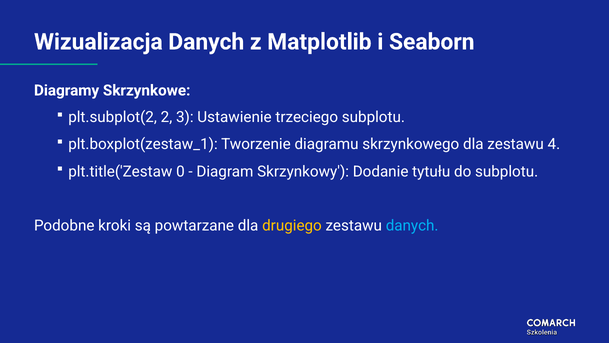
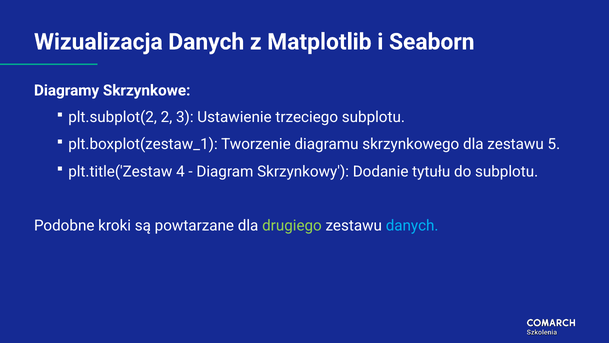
4: 4 -> 5 (554, 144)
0: 0 -> 4 (180, 171)
drugiego colour: yellow -> light green (292, 225)
